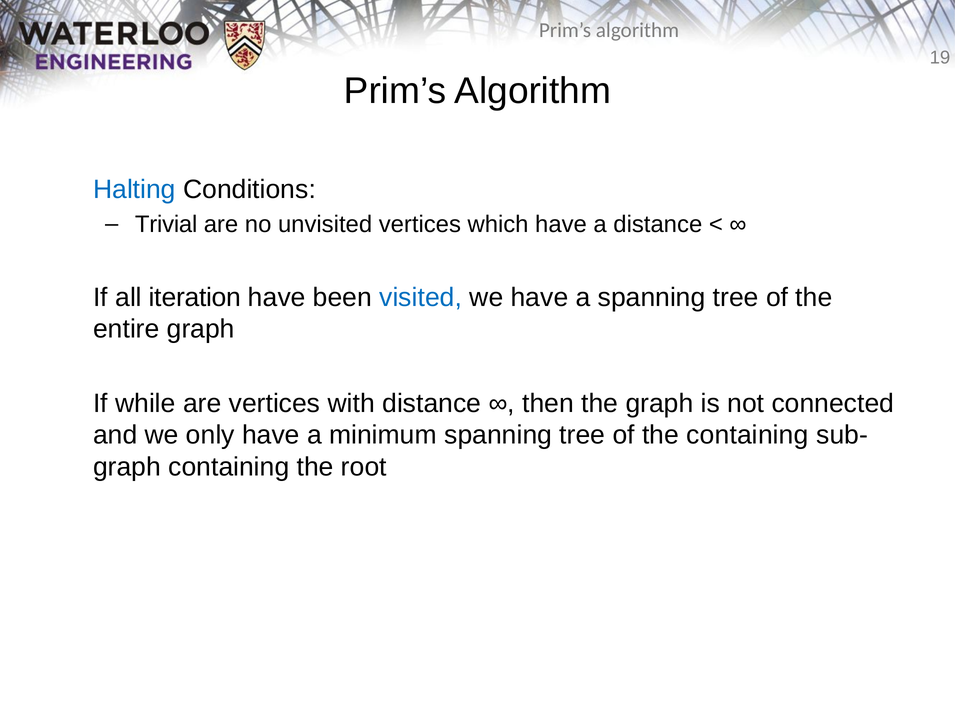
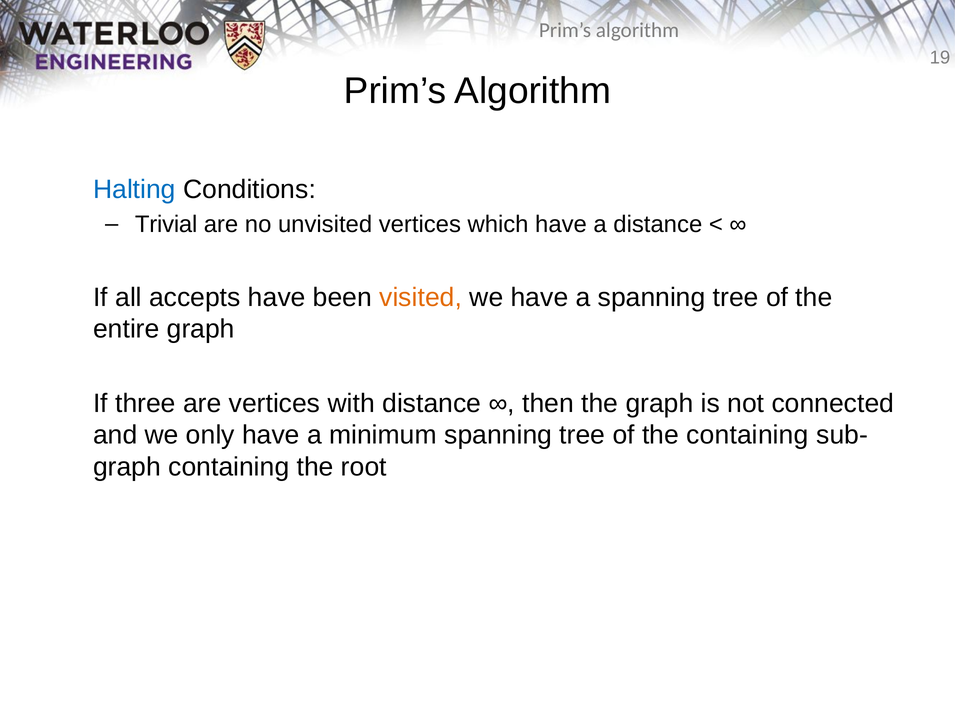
iteration: iteration -> accepts (195, 297)
visited colour: blue -> orange (421, 297)
while: while -> three (145, 404)
